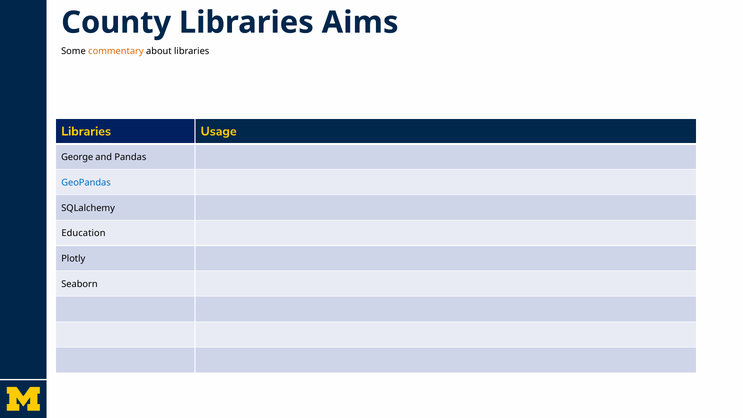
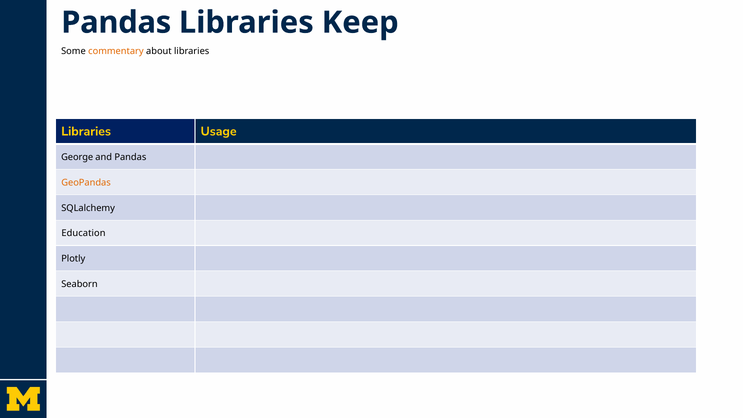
County: County -> Pandas (116, 23)
Aims: Aims -> Keep (360, 23)
GeoPandas colour: blue -> orange (86, 183)
